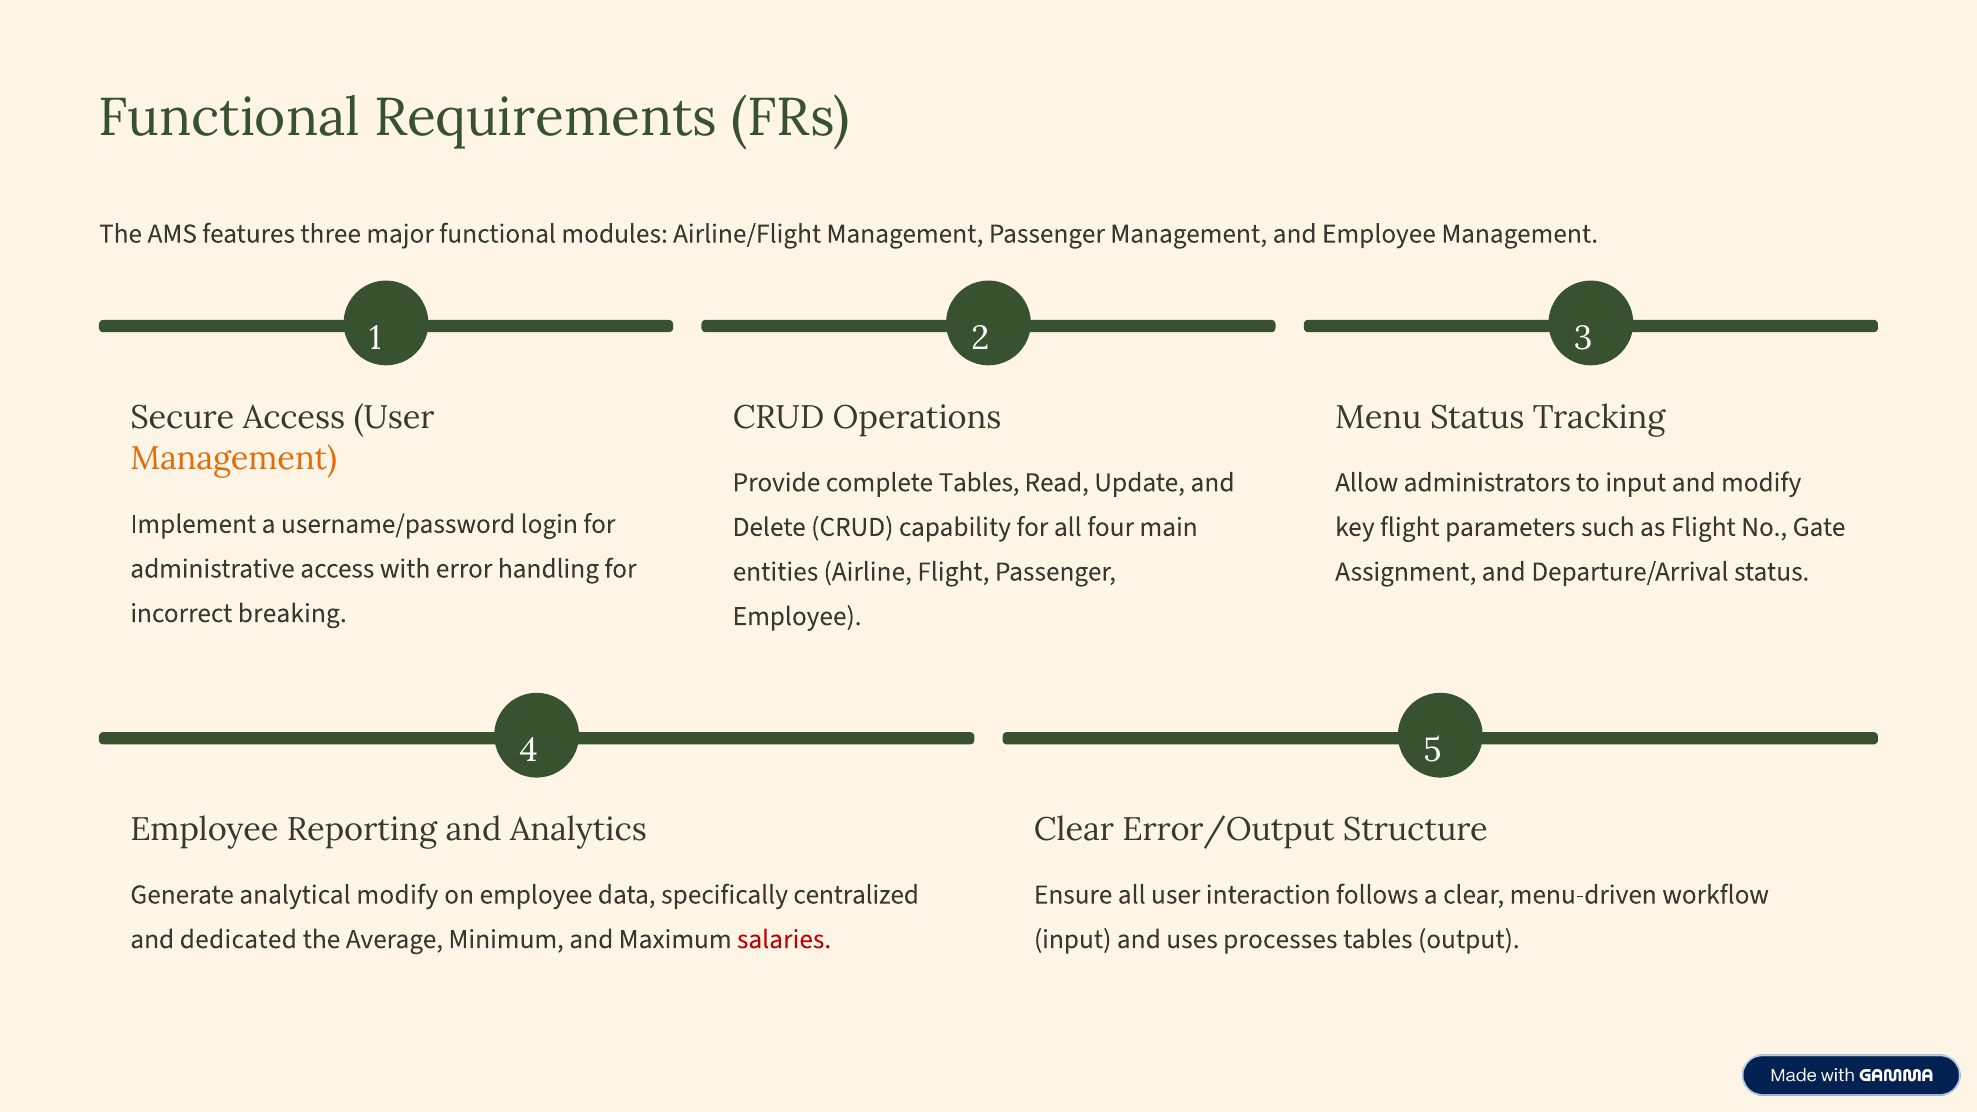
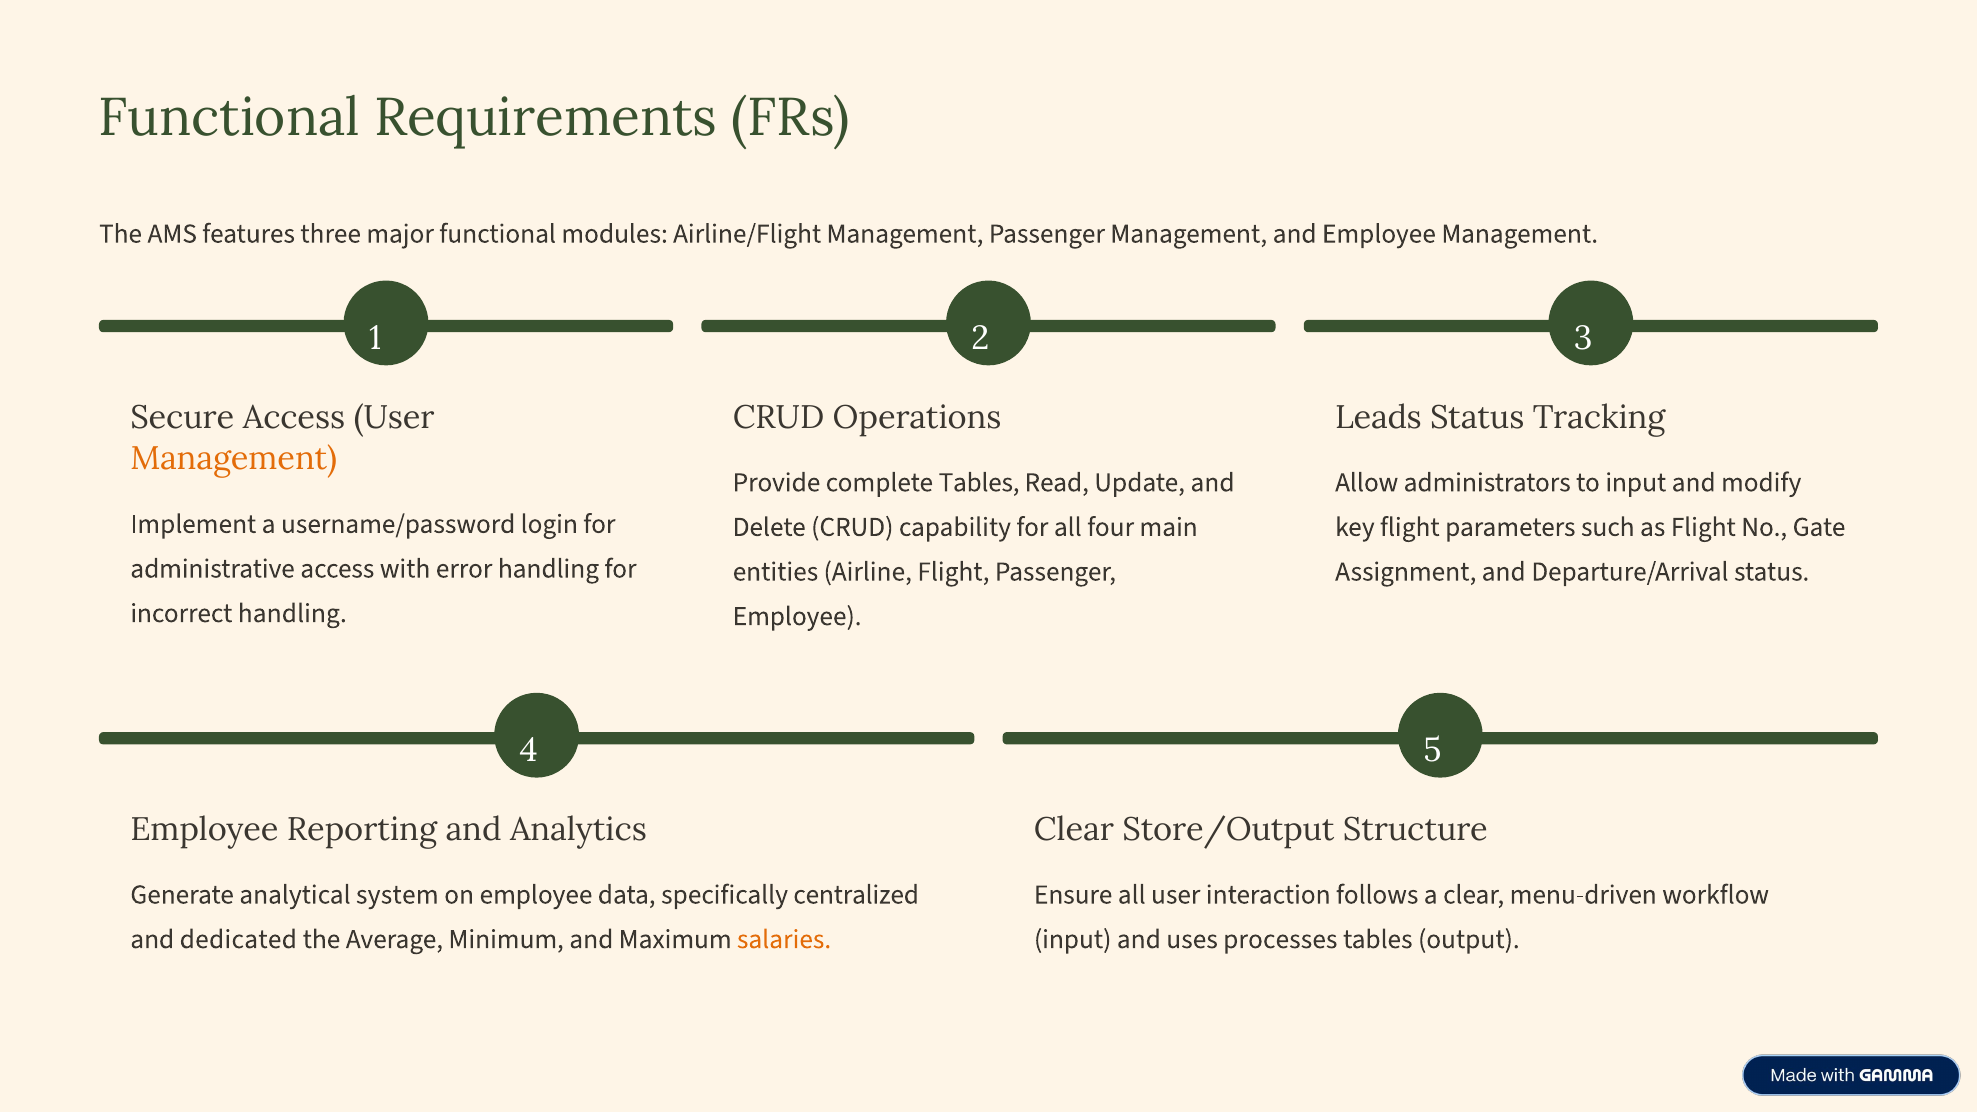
Menu: Menu -> Leads (1378, 418)
incorrect breaking: breaking -> handling (292, 613)
Error/Output: Error/Output -> Store/Output (1229, 830)
analytical modify: modify -> system (397, 895)
salaries colour: red -> orange (784, 939)
